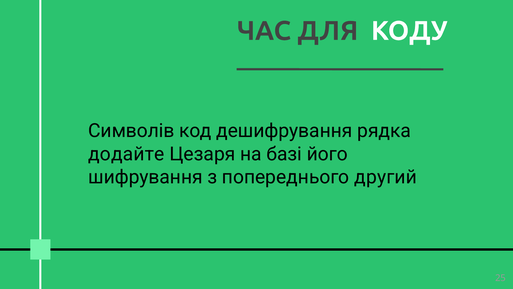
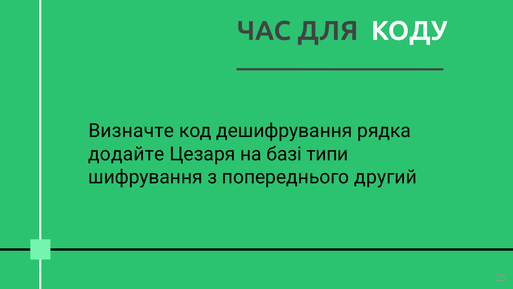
Символів: Символів -> Визначте (131, 131)
його: його -> типи (327, 154)
